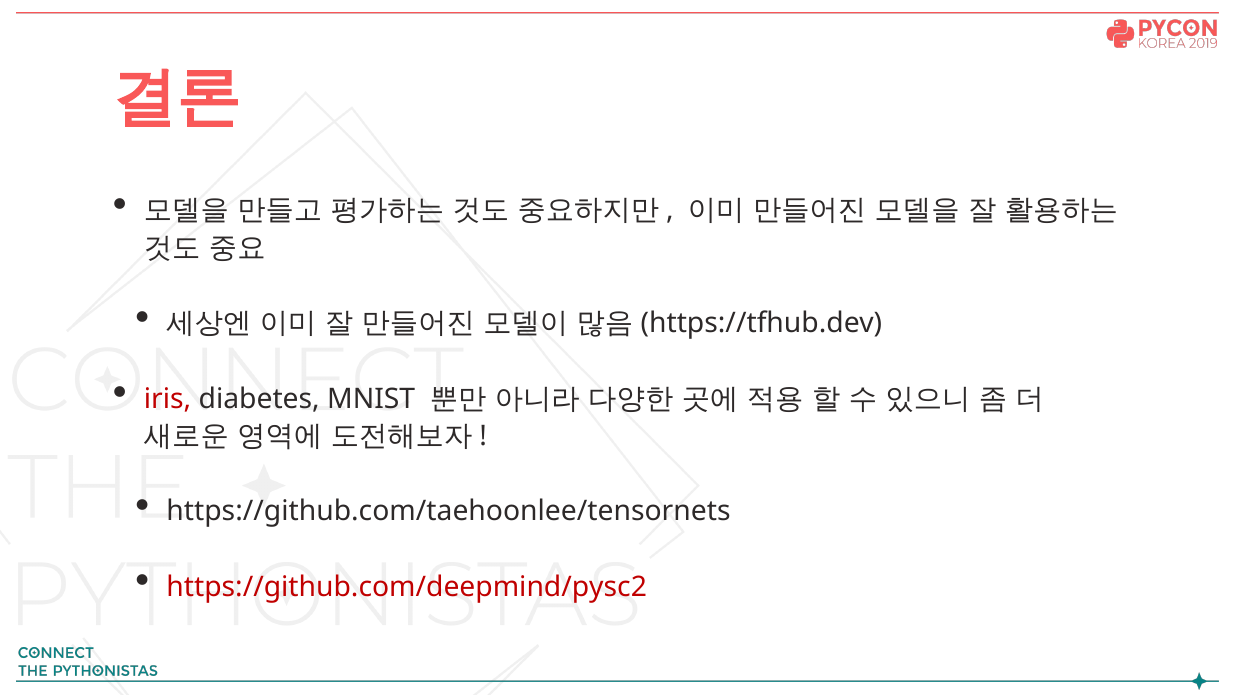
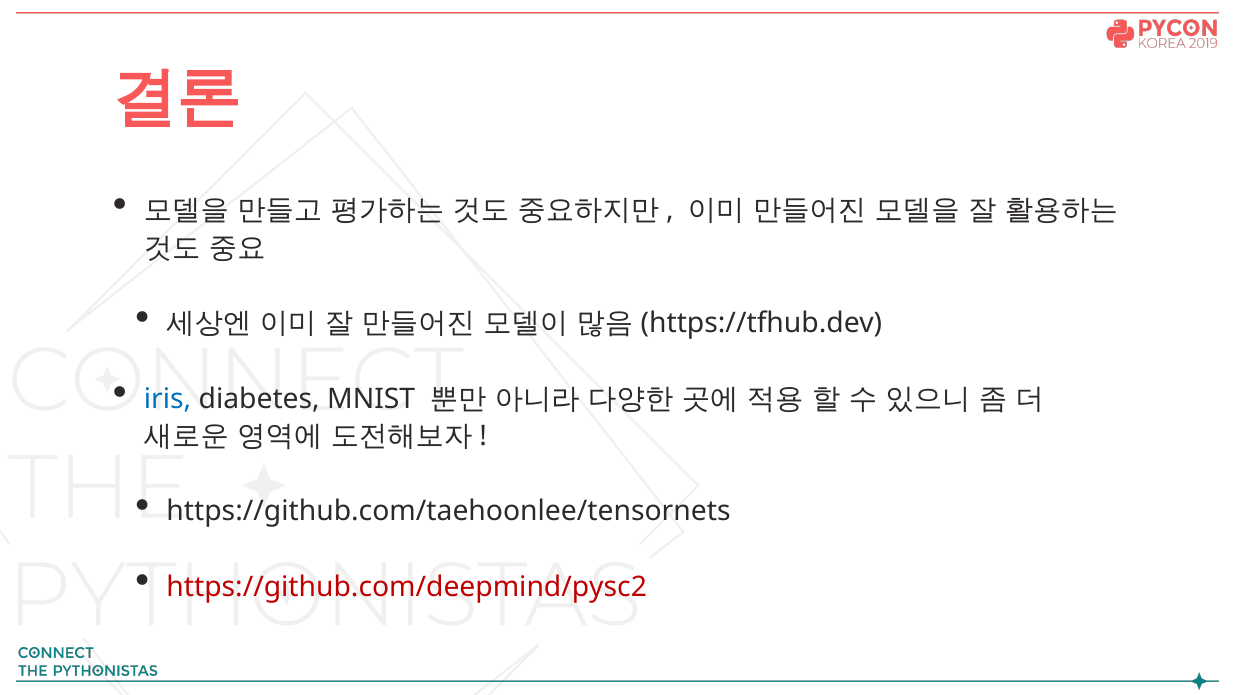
iris colour: red -> blue (168, 399)
